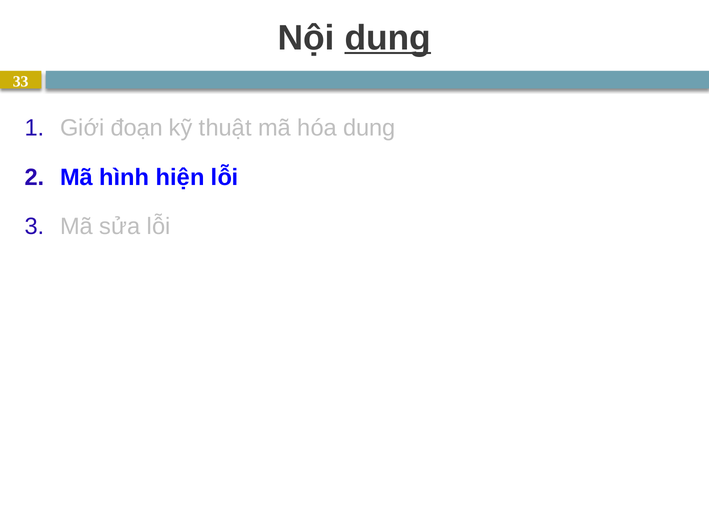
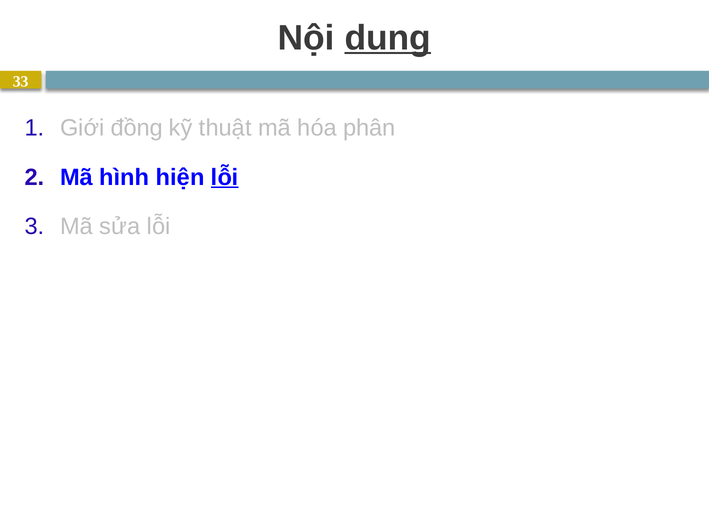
đoạn: đoạn -> đồng (137, 128)
hóa dung: dung -> phân (369, 128)
lỗi underline: none -> present (225, 177)
